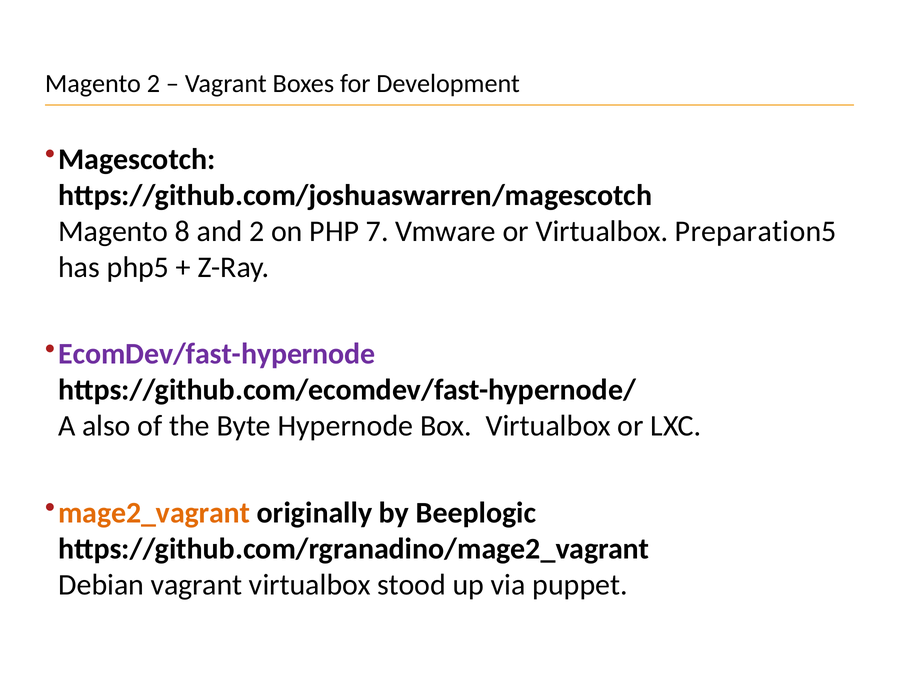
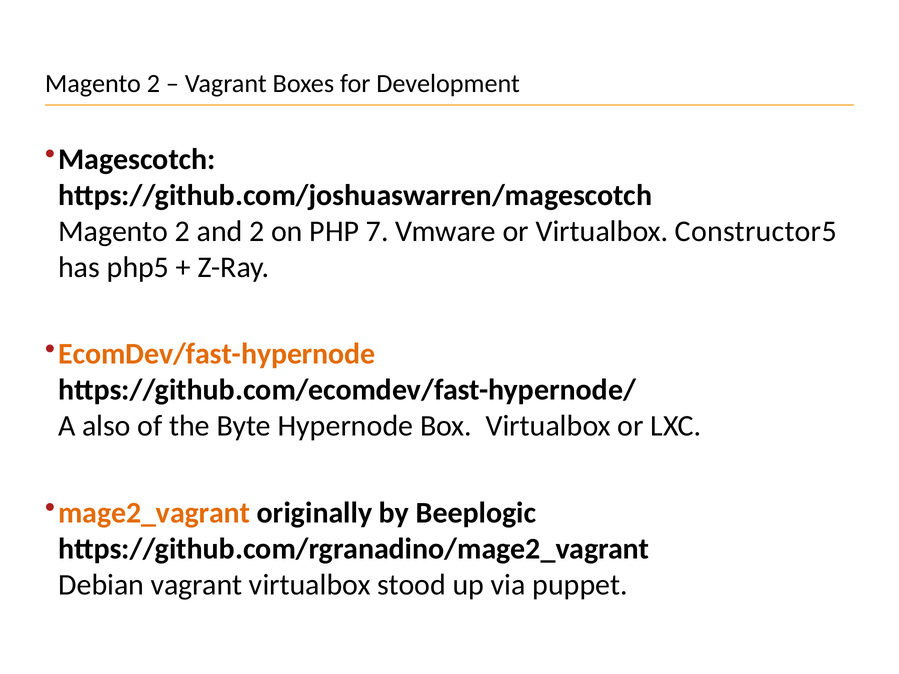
8: 8 -> 2 (182, 231)
Preparation5: Preparation5 -> Constructor5 (756, 231)
EcomDev/fast-hypernode colour: purple -> orange (217, 354)
